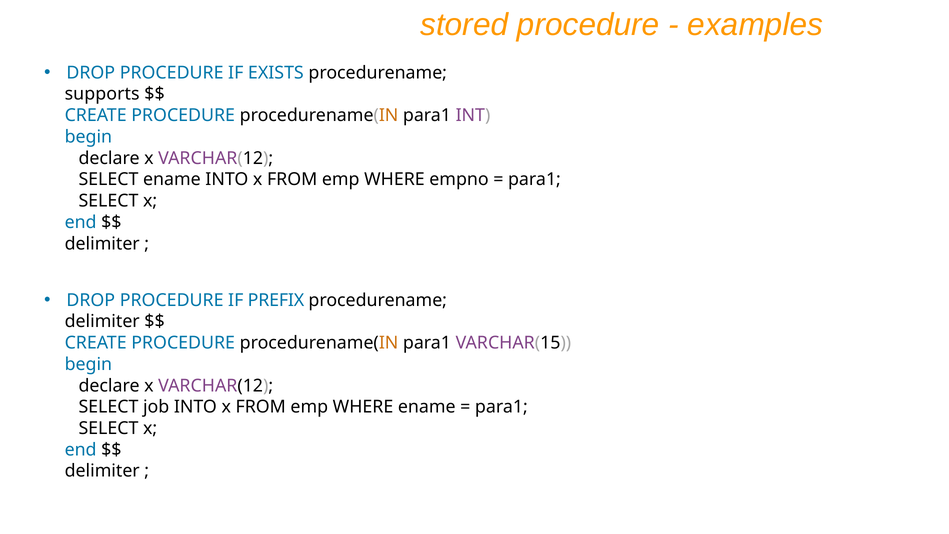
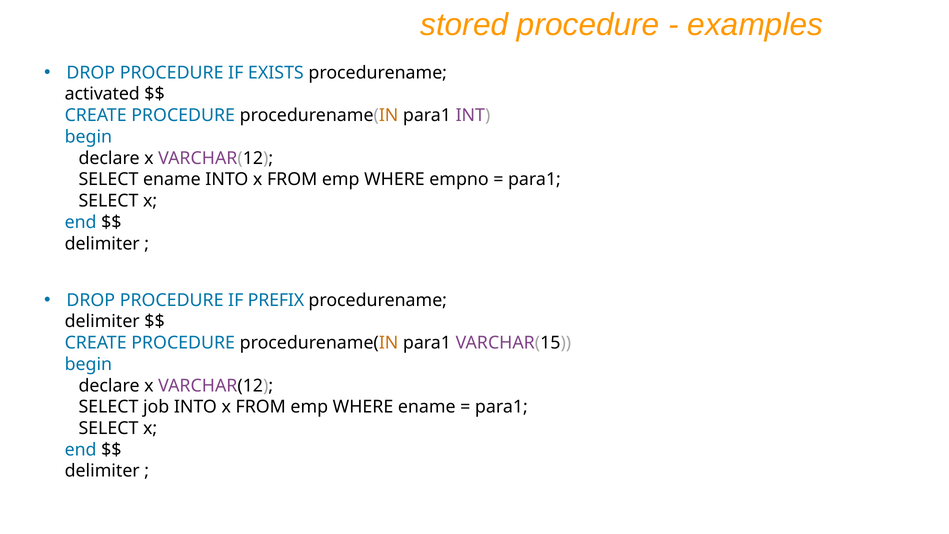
supports: supports -> activated (102, 94)
